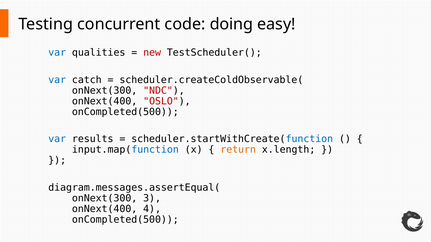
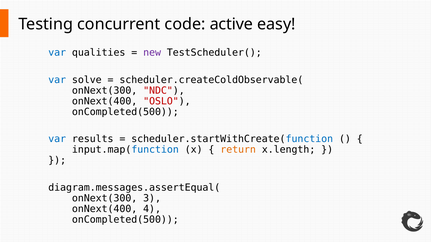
doing: doing -> active (231, 24)
new colour: red -> purple (152, 53)
catch: catch -> solve (87, 80)
